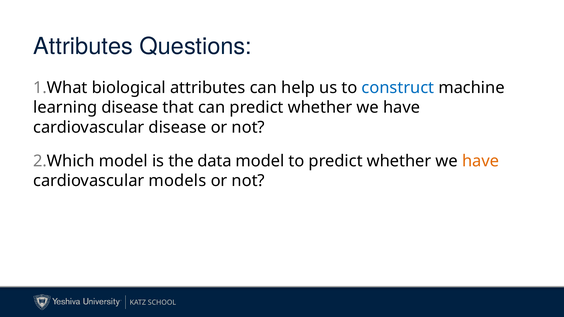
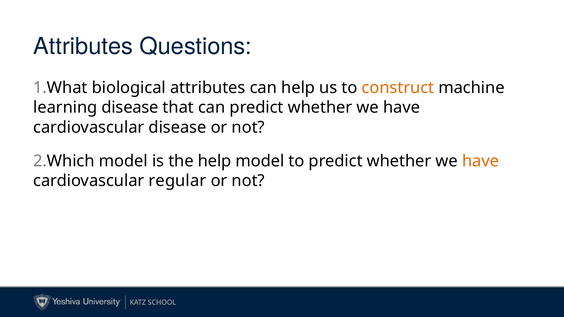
construct colour: blue -> orange (398, 88)
the data: data -> help (215, 161)
models: models -> regular (177, 181)
